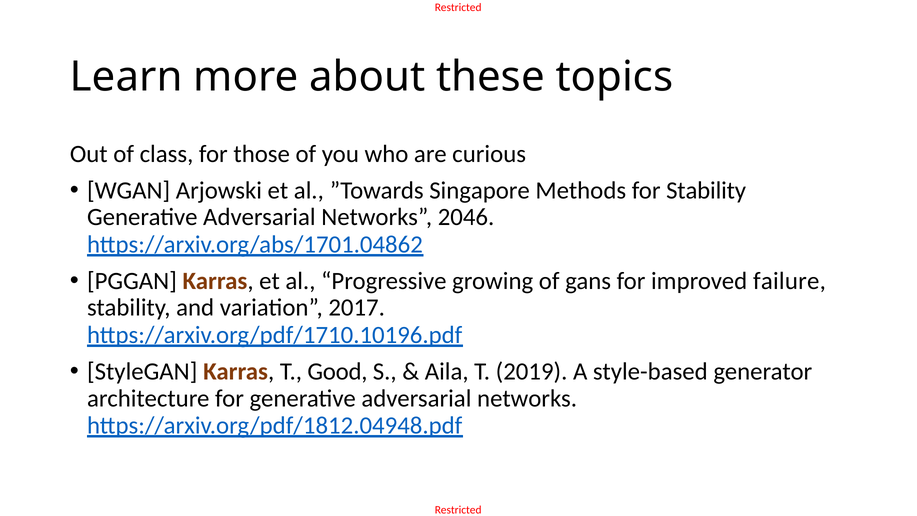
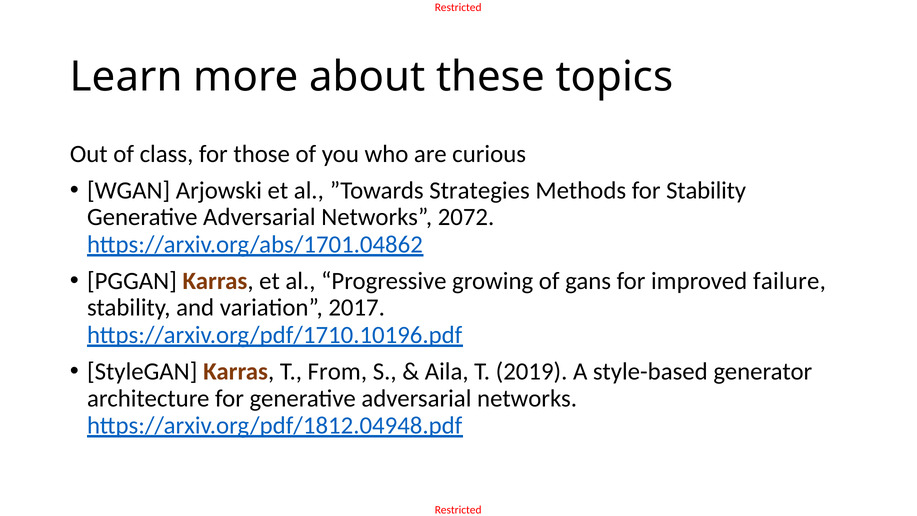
Singapore: Singapore -> Strategies (479, 190)
2046: 2046 -> 2072 (466, 217)
Good: Good -> From (337, 371)
